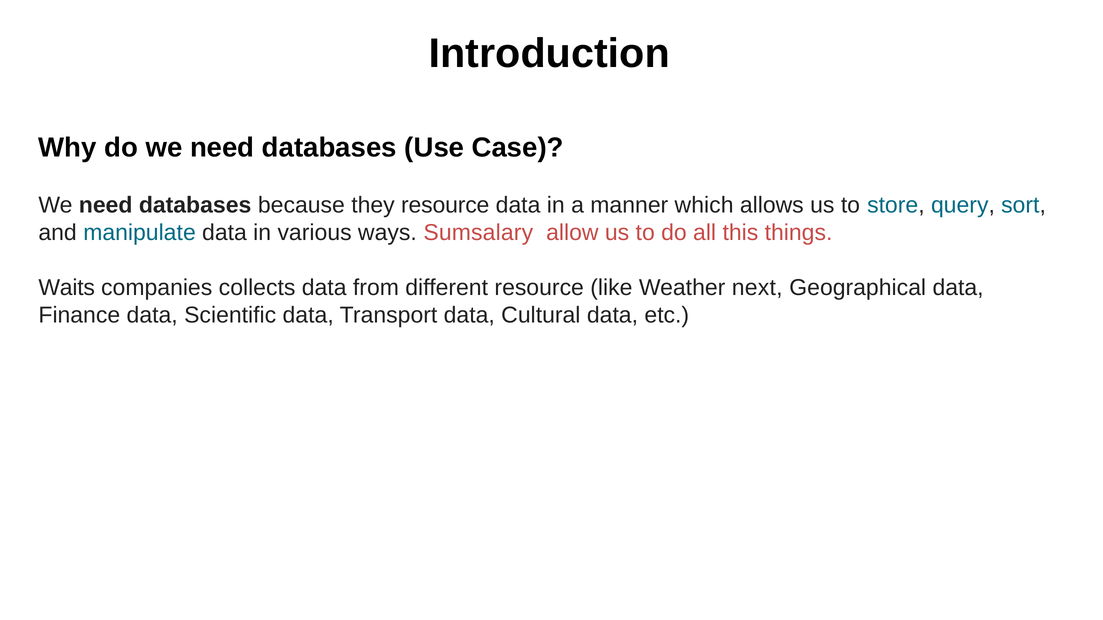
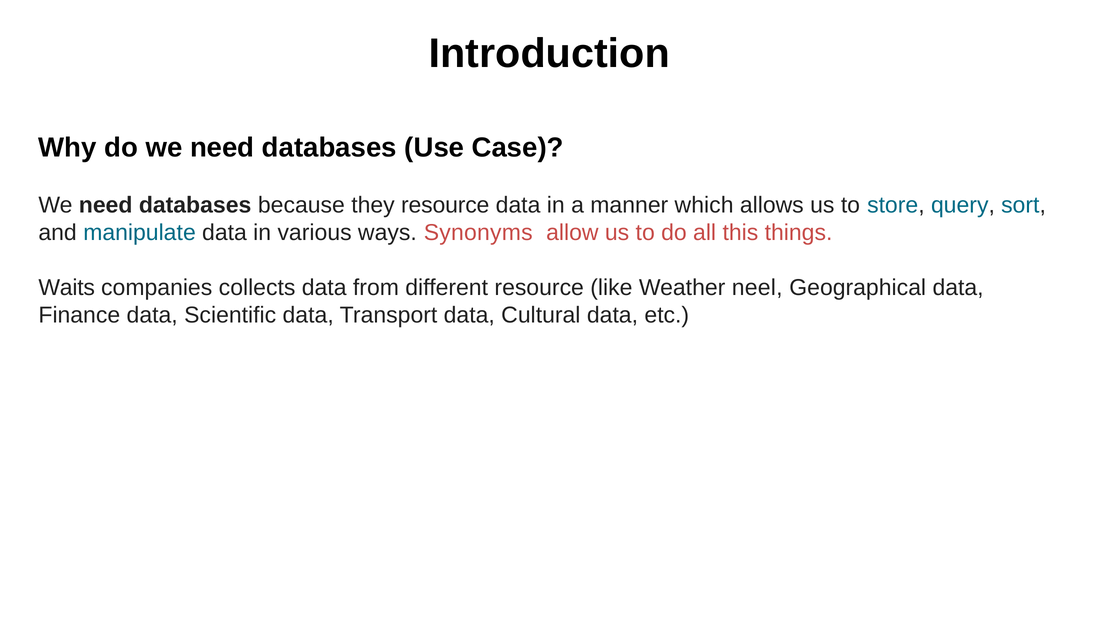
Sumsalary: Sumsalary -> Synonyms (478, 233)
next: next -> neel (757, 288)
